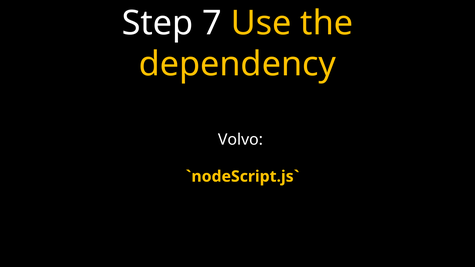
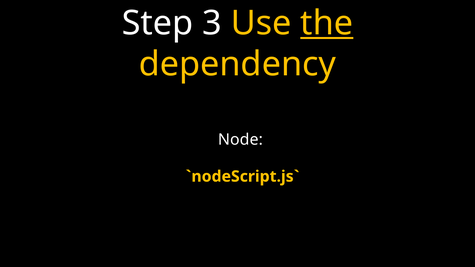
7: 7 -> 3 (212, 23)
the underline: none -> present (327, 23)
Volvo: Volvo -> Node (240, 140)
